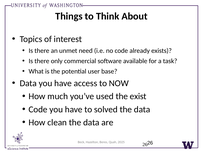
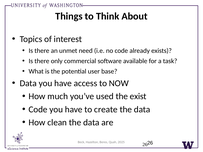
solved: solved -> create (106, 110)
